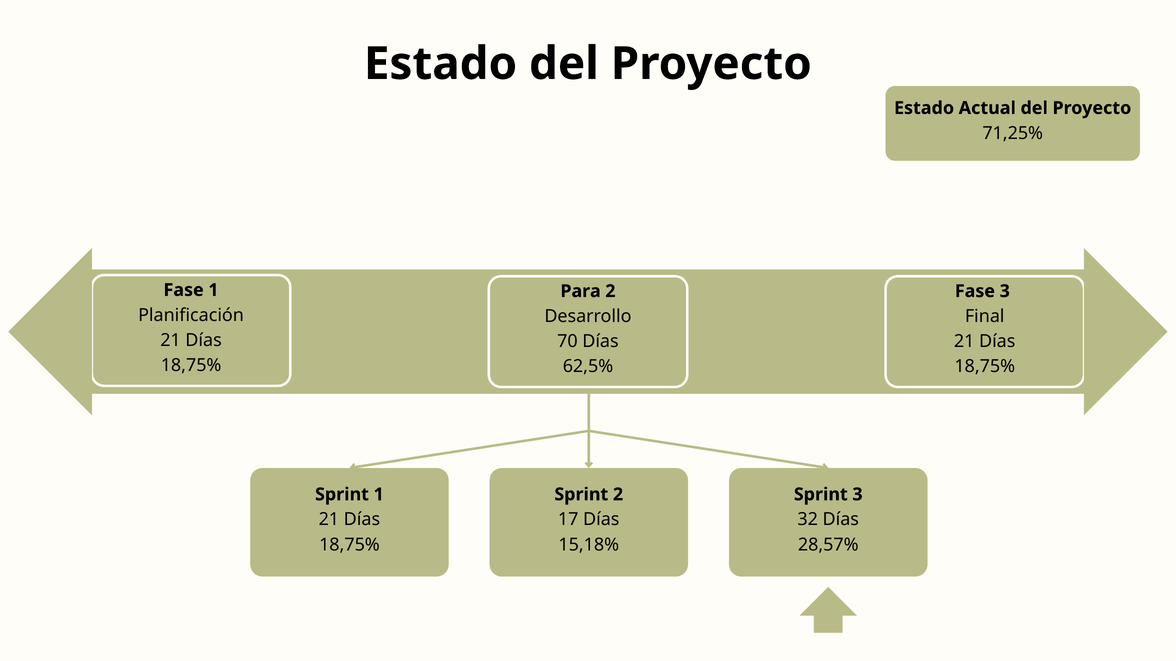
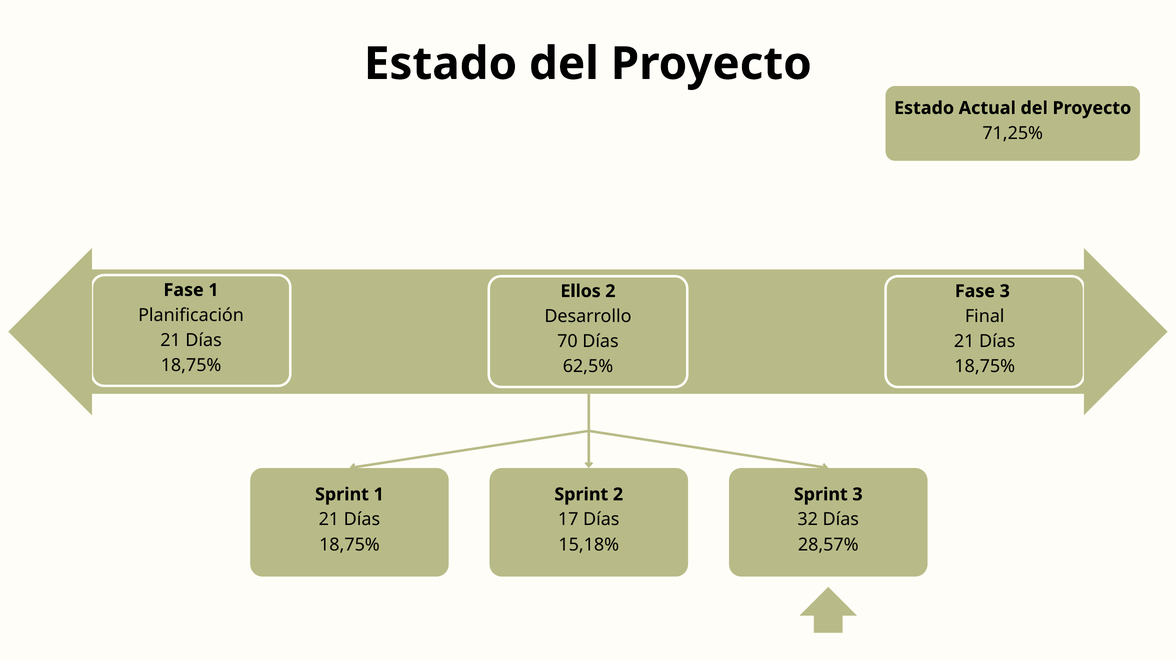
Para: Para -> Ellos (581, 291)
